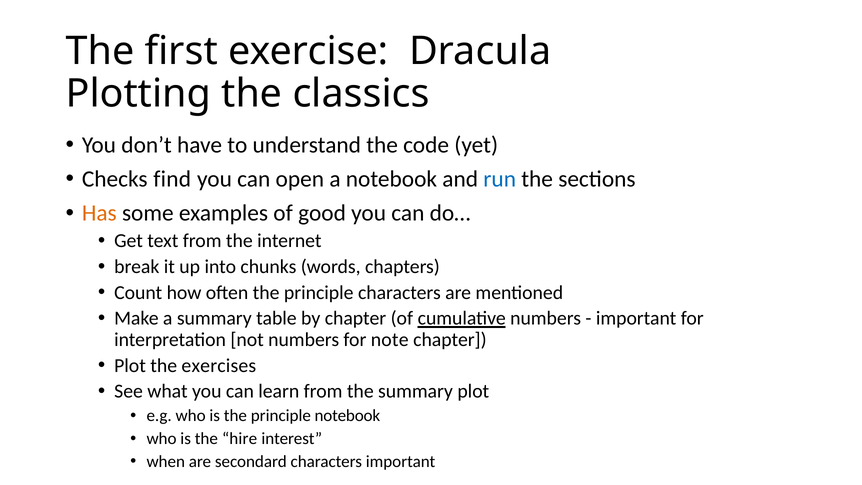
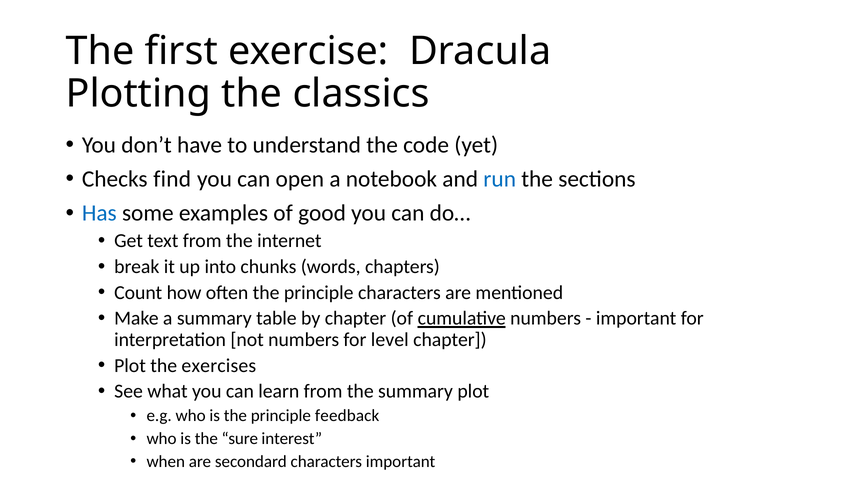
Has colour: orange -> blue (99, 213)
note: note -> level (390, 340)
principle notebook: notebook -> feedback (347, 416)
hire: hire -> sure (240, 439)
